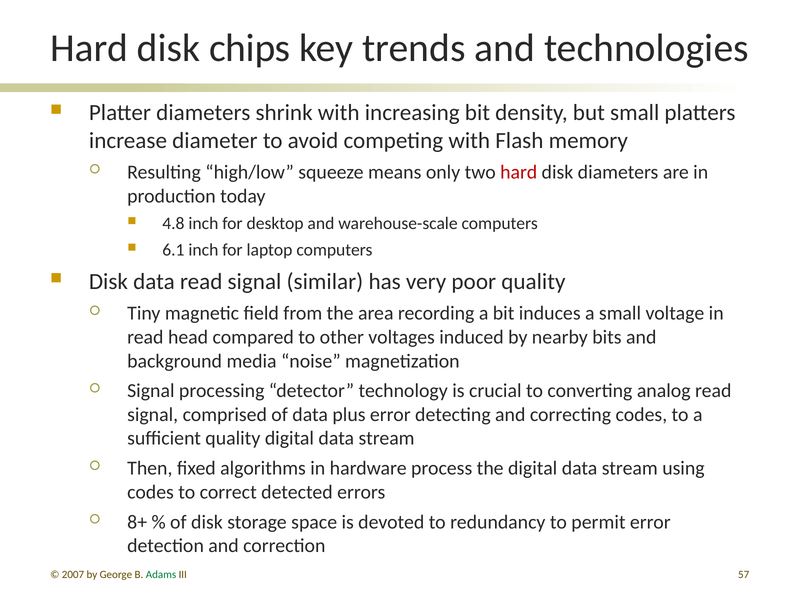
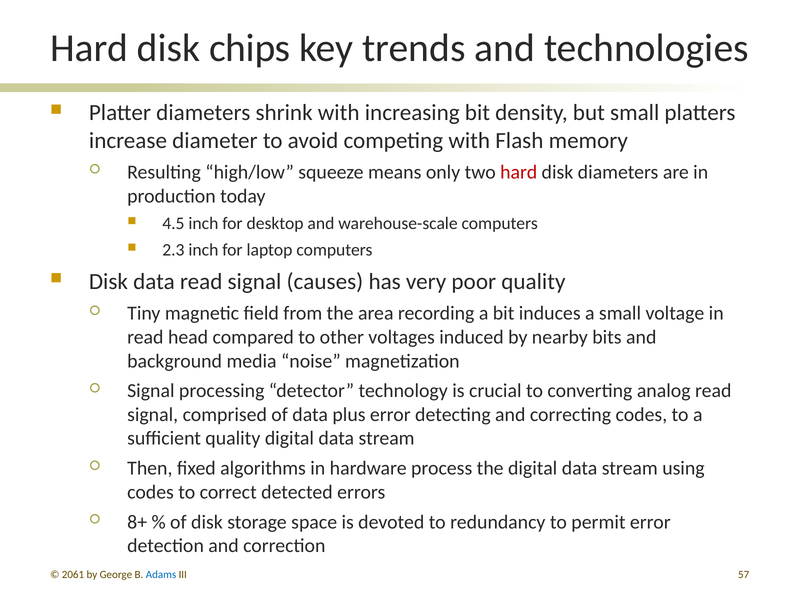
4.8: 4.8 -> 4.5 (173, 224)
6.1: 6.1 -> 2.3 (173, 250)
similar: similar -> causes (325, 282)
2007: 2007 -> 2061 (73, 576)
Adams colour: green -> blue (161, 576)
